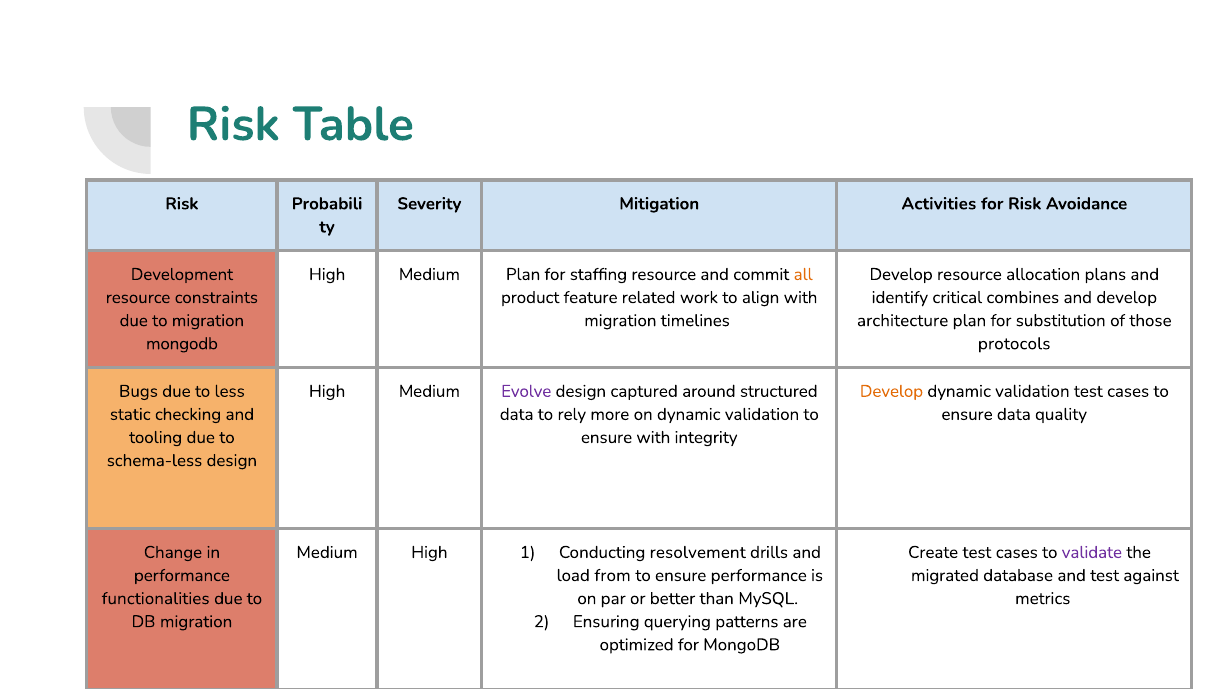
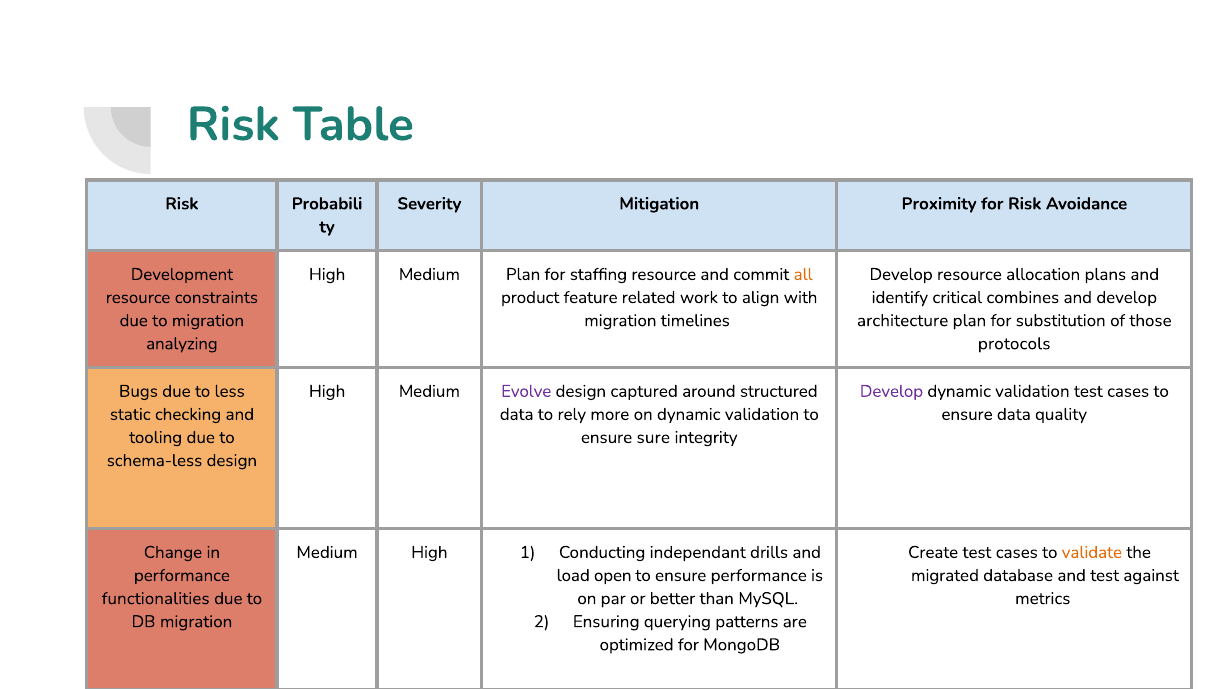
Activities: Activities -> Proximity (939, 204)
mongodb: mongodb -> analyzing (182, 343)
Develop colour: orange -> purple (891, 391)
ensure with: with -> sure (653, 437)
resolvement: resolvement -> independant (698, 552)
validate colour: purple -> orange (1092, 552)
from: from -> open (613, 575)
